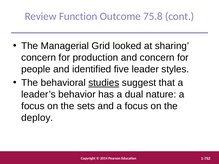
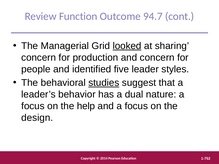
75.8: 75.8 -> 94.7 (153, 16)
looked underline: none -> present (127, 46)
sets: sets -> help (86, 106)
deploy: deploy -> design (37, 118)
